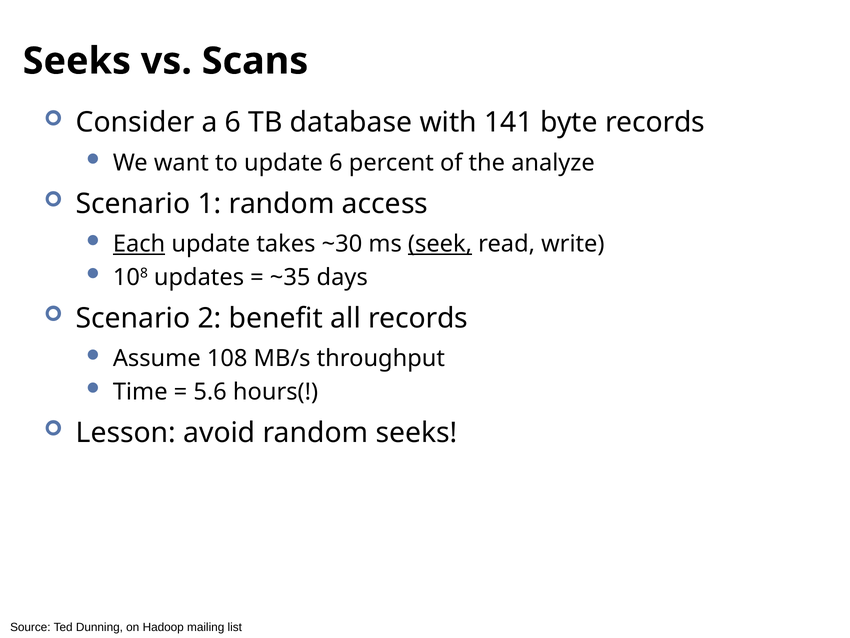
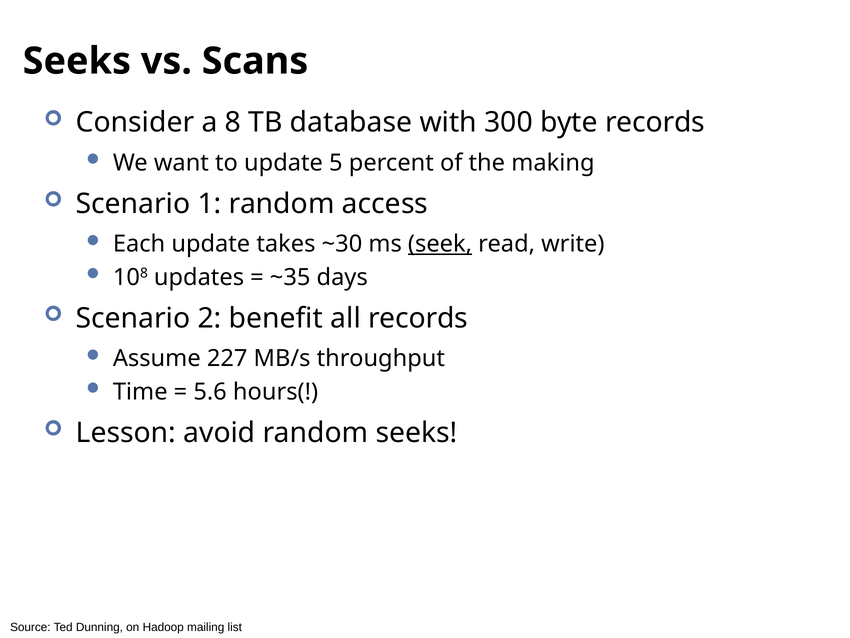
a 6: 6 -> 8 (233, 122)
141: 141 -> 300 (509, 122)
update 6: 6 -> 5 (336, 163)
analyze: analyze -> making (553, 163)
Each underline: present -> none (139, 244)
Assume 108: 108 -> 227 (227, 358)
